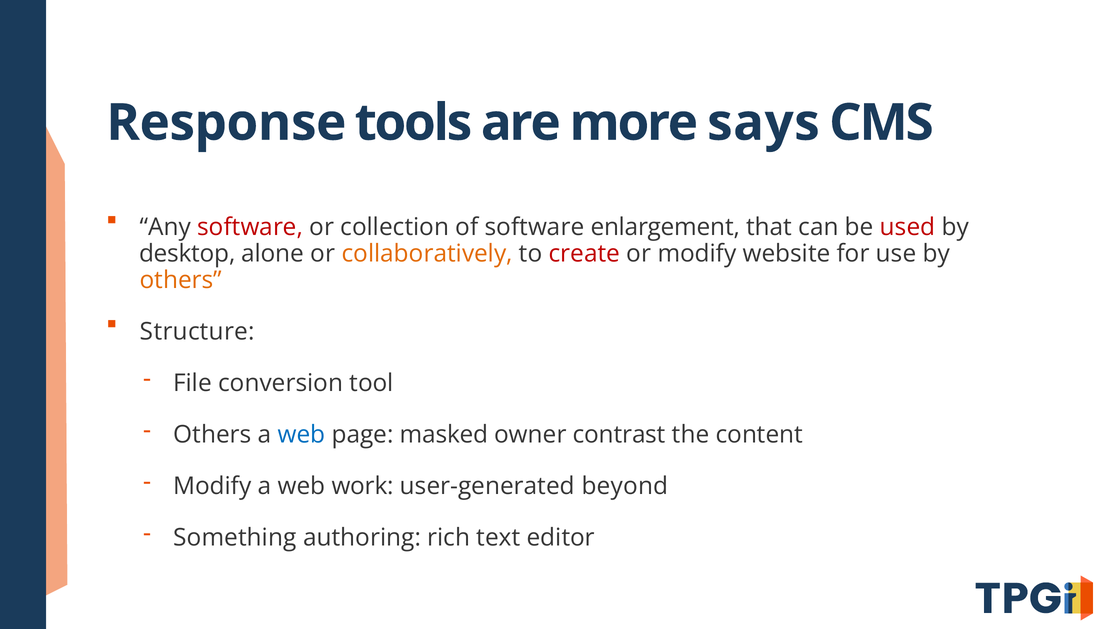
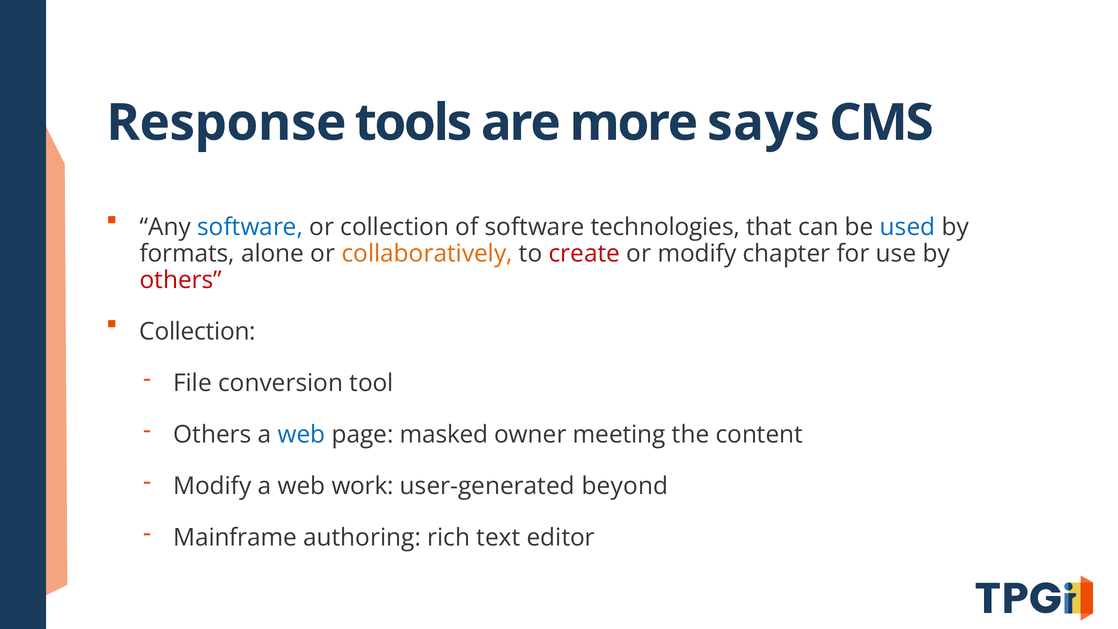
software colour: red -> blue (250, 227)
enlargement: enlargement -> technologies (665, 227)
used colour: red -> blue (908, 227)
desktop: desktop -> formats (187, 254)
website: website -> chapter (787, 254)
others colour: orange -> red (181, 280)
Structure: Structure -> Collection (198, 332)
contrast: contrast -> meeting (619, 435)
Something: Something -> Mainframe (235, 538)
